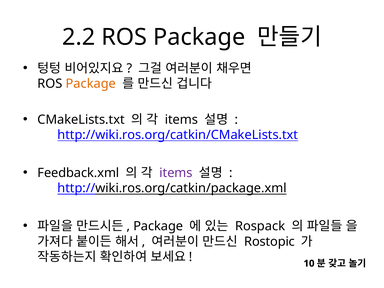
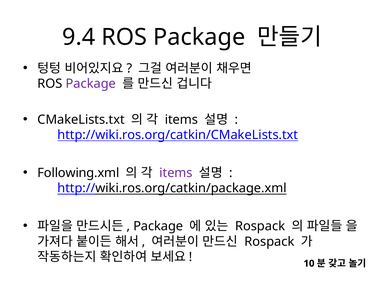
2.2: 2.2 -> 9.4 (79, 37)
Package colour: orange -> purple (91, 84)
Feedback.xml: Feedback.xml -> Following.xml (78, 173)
Rostopic: Rostopic -> Rospack (269, 242)
